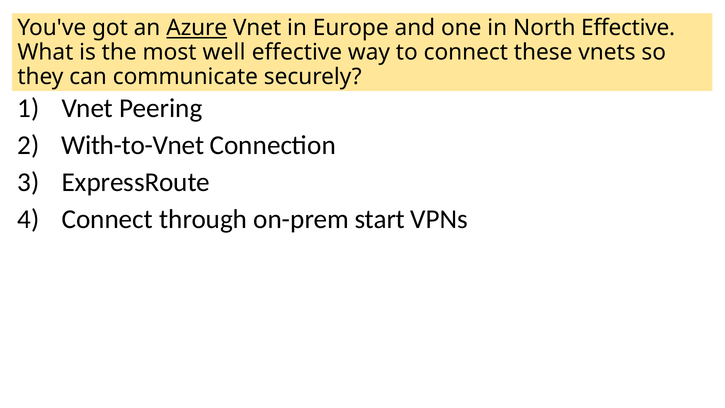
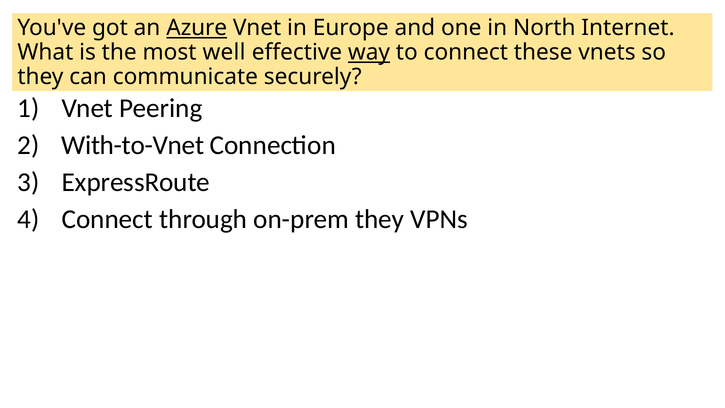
North Effective: Effective -> Internet (628, 28)
way underline: none -> present (369, 52)
on-prem start: start -> they (380, 219)
